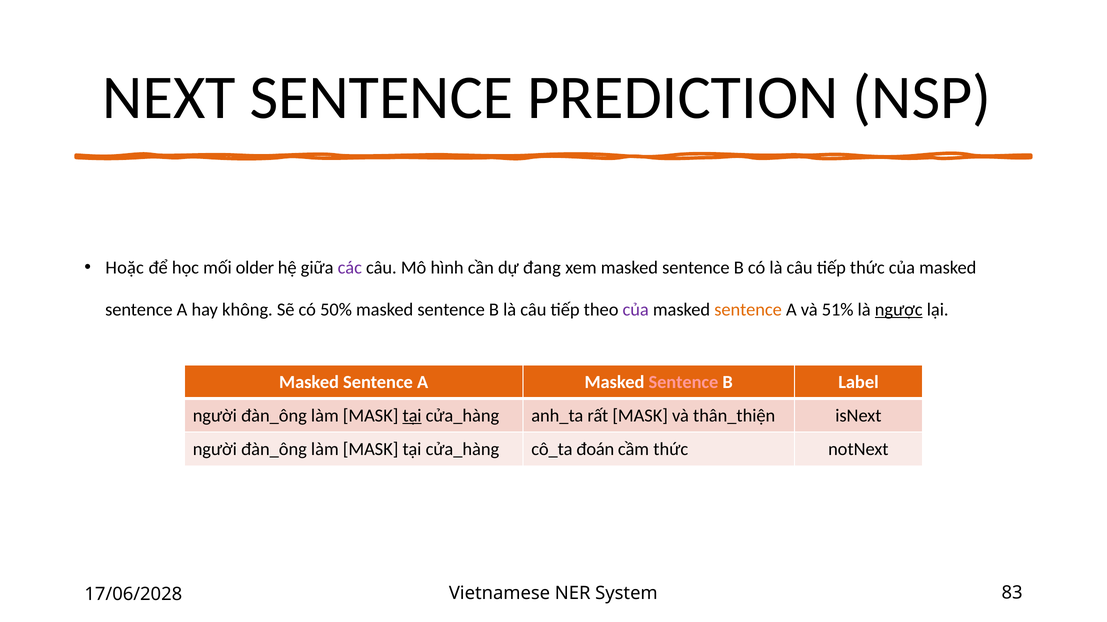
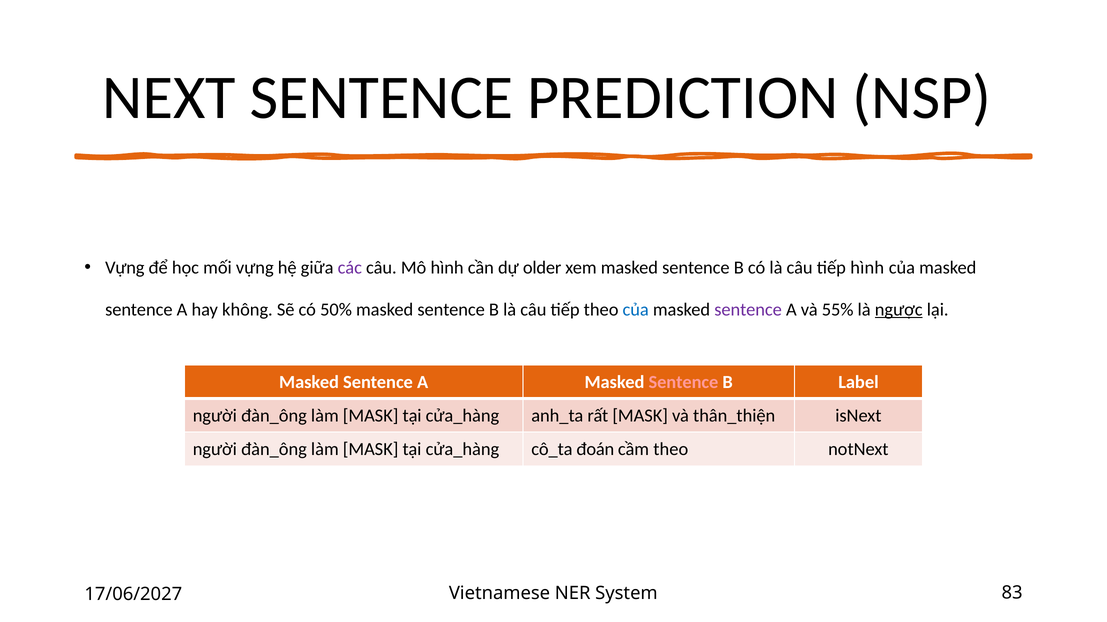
Hoặc: Hoặc -> Vựng (125, 268)
mối older: older -> vựng (255, 268)
đang: đang -> older (542, 268)
tiếp thức: thức -> hình (867, 268)
của colour: purple -> blue (636, 310)
sentence colour: orange -> purple (748, 310)
51%: 51% -> 55% (838, 310)
tại underline: present -> none (412, 416)
cầm thức: thức -> theo (671, 450)
17/06/2028: 17/06/2028 -> 17/06/2027 (133, 595)
